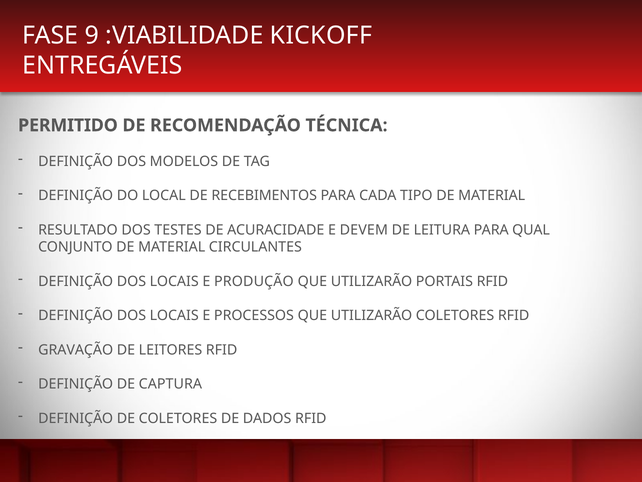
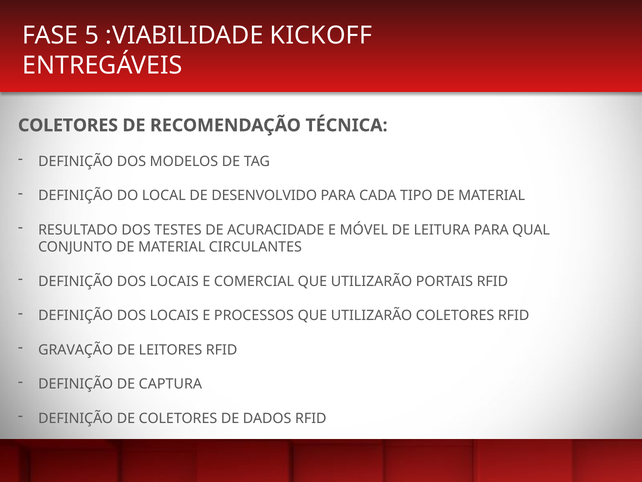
9: 9 -> 5 (92, 36)
PERMITIDO: PERMITIDO -> COLETORES (68, 125)
RECEBIMENTOS: RECEBIMENTOS -> DESENVOLVIDO (264, 196)
DEVEM: DEVEM -> MÓVEL (364, 230)
PRODUÇÃO: PRODUÇÃO -> COMERCIAL (254, 281)
